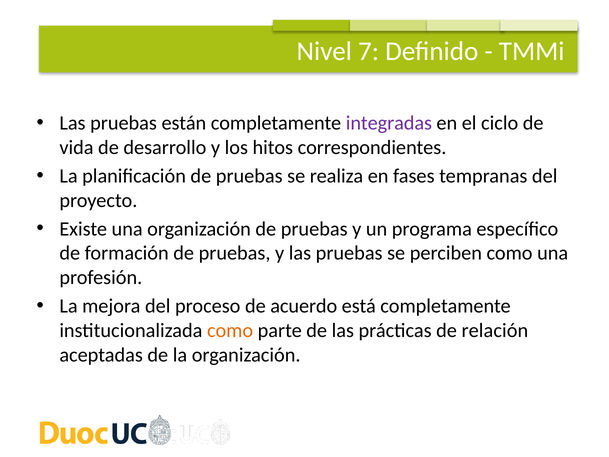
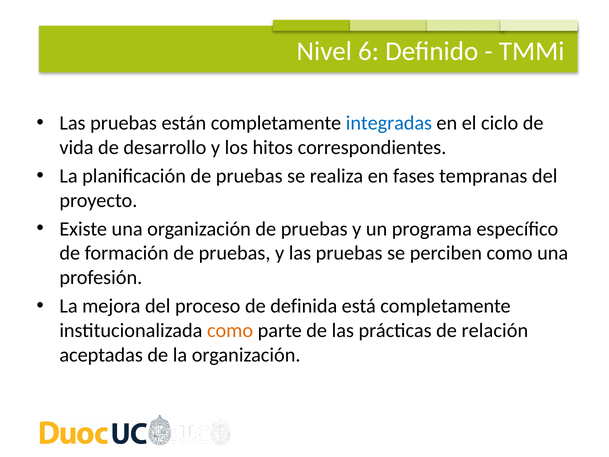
7: 7 -> 6 (369, 52)
integradas colour: purple -> blue (389, 123)
acuerdo: acuerdo -> definida (304, 306)
